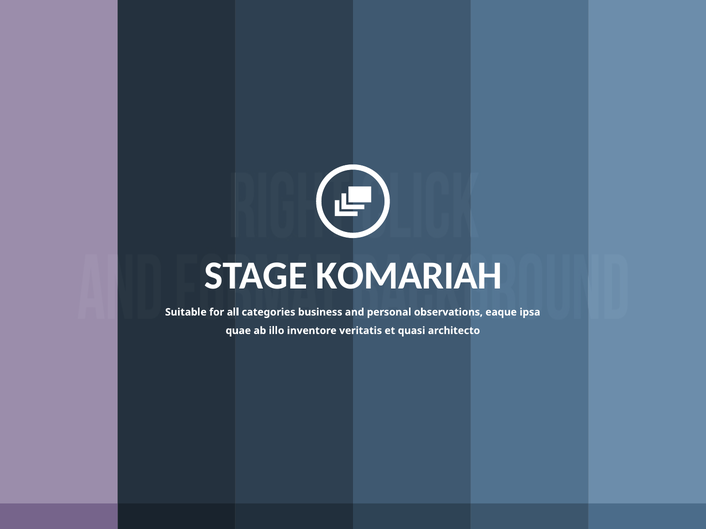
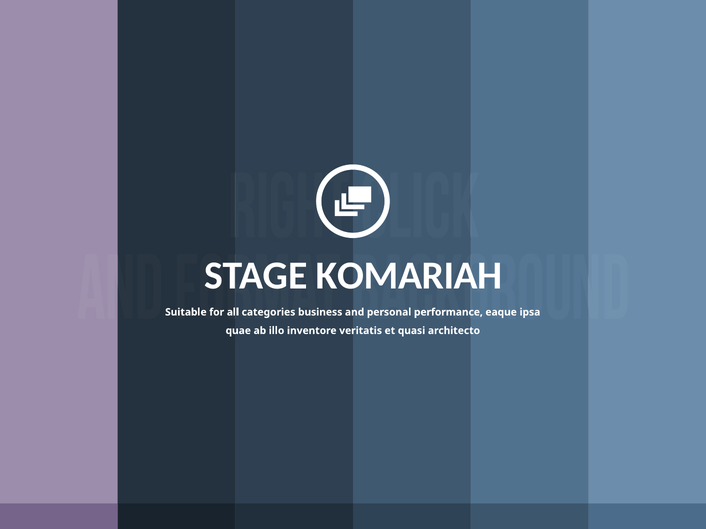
observations: observations -> performance (448, 312)
